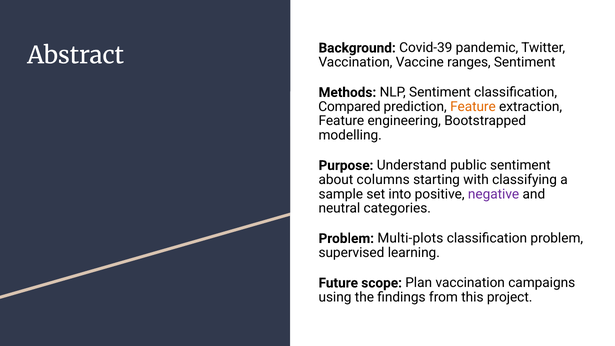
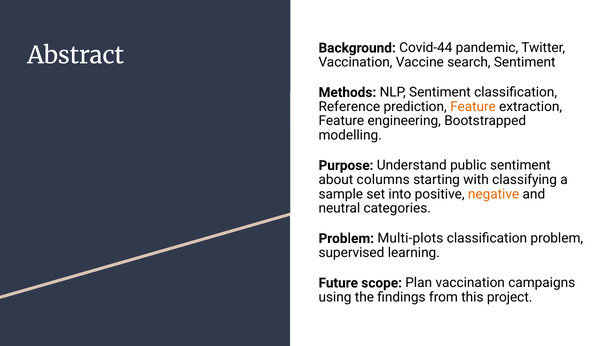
Covid-39: Covid-39 -> Covid-44 (426, 48)
ranges: ranges -> search (469, 62)
Compared: Compared -> Reference (349, 107)
negative colour: purple -> orange (494, 194)
